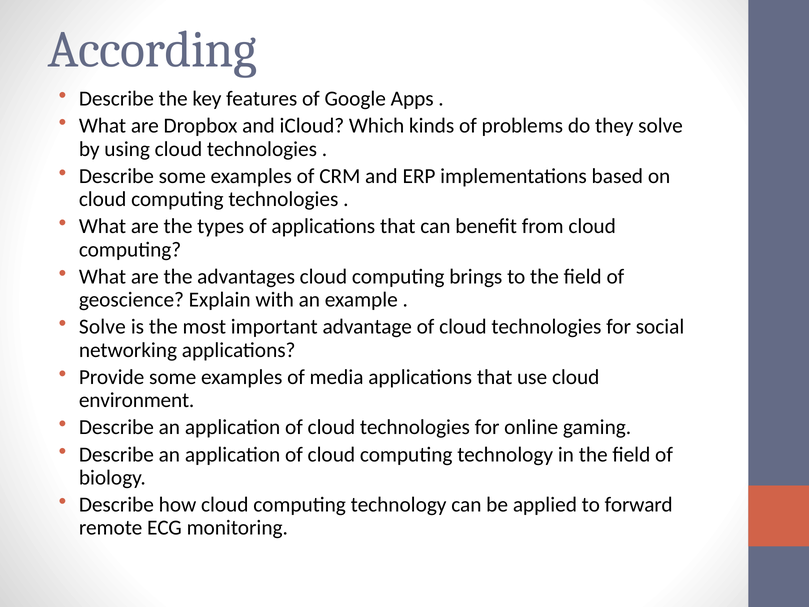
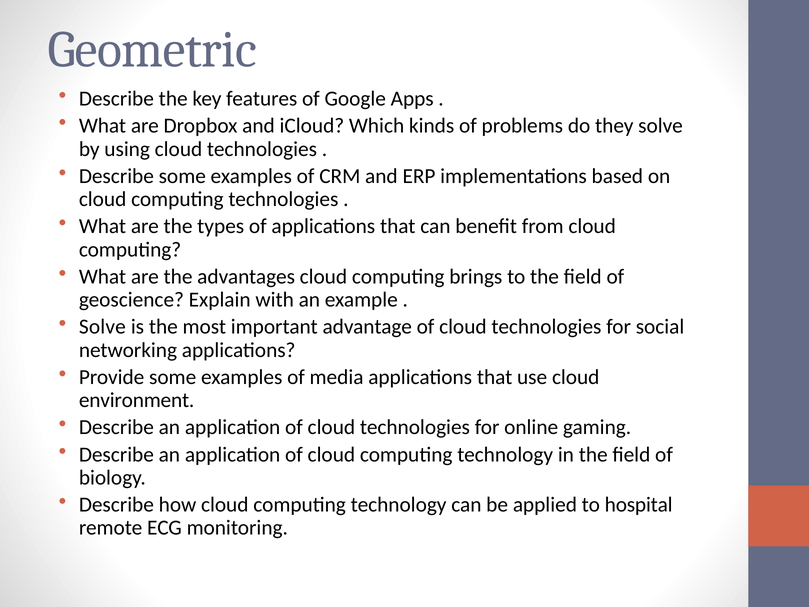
According: According -> Geometric (152, 50)
forward: forward -> hospital (639, 505)
